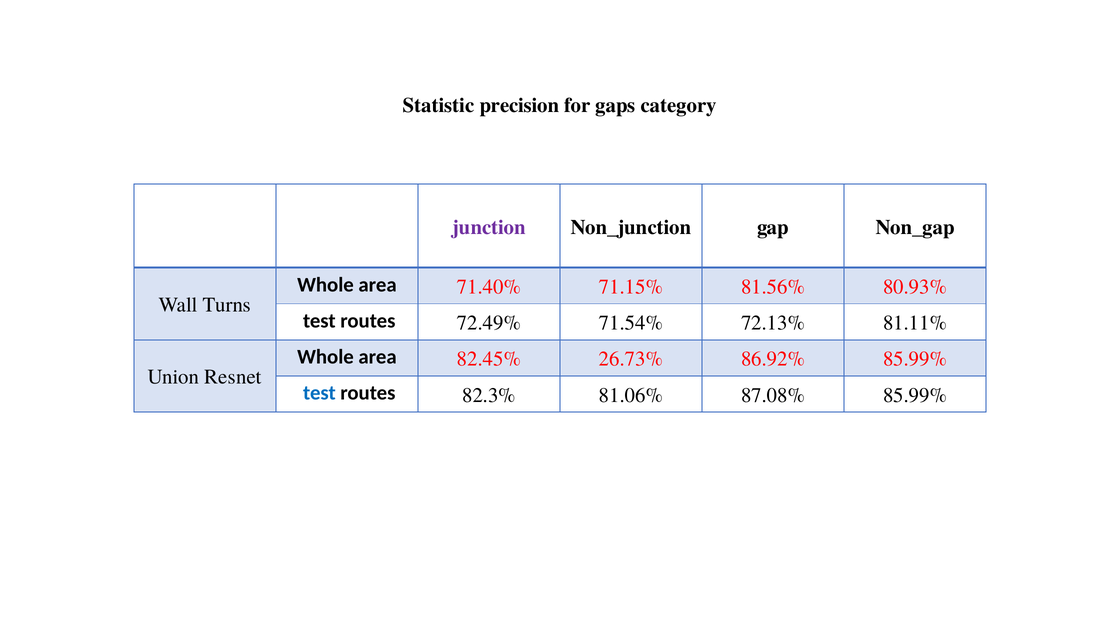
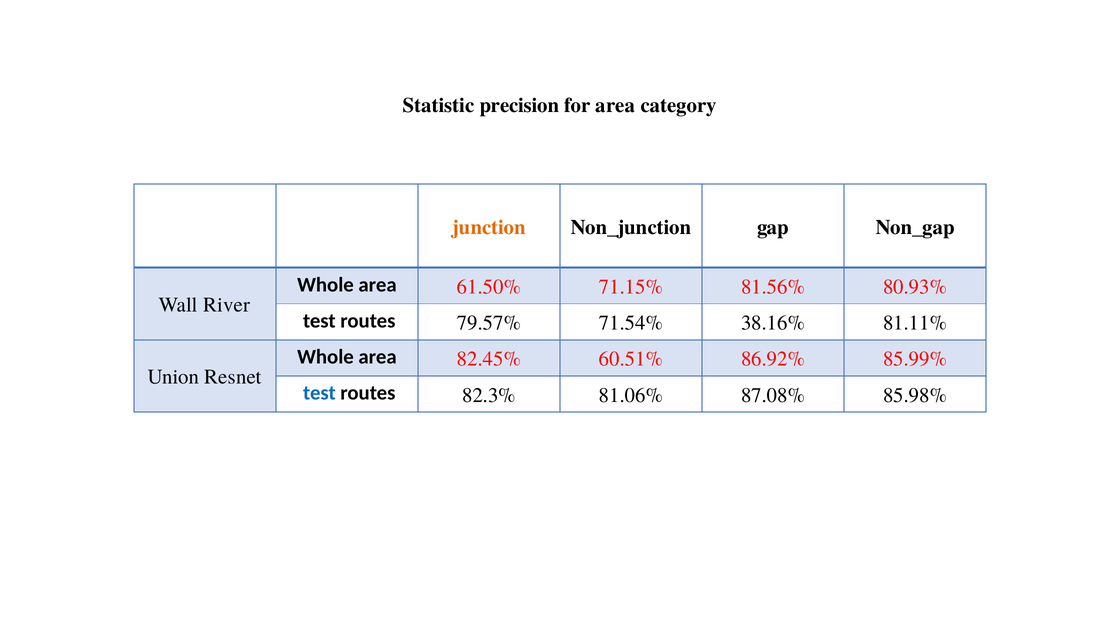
for gaps: gaps -> area (615, 105)
junction colour: purple -> orange (489, 227)
71.40%: 71.40% -> 61.50% (489, 287)
Turns: Turns -> River (227, 305)
72.49%: 72.49% -> 79.57% (489, 323)
72.13%: 72.13% -> 38.16% (773, 323)
26.73%: 26.73% -> 60.51% (631, 359)
87.08% 85.99%: 85.99% -> 85.98% (915, 395)
